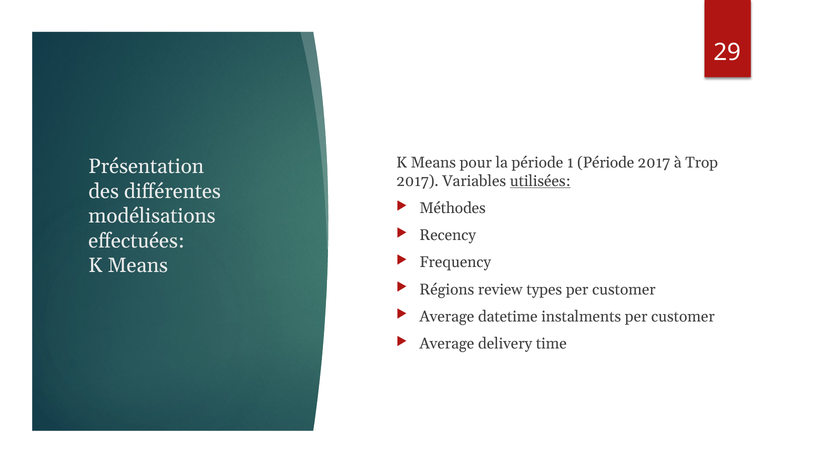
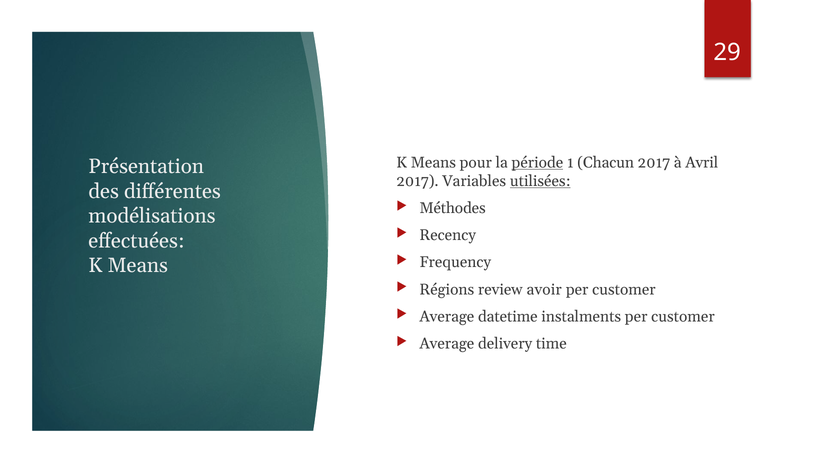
période underline: none -> present (537, 163)
1 Période: Période -> Chacun (606, 163)
Trop: Trop -> Avril (702, 163)
types: types -> avoir (544, 289)
